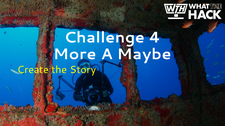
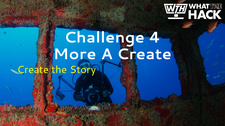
A Maybe: Maybe -> Create (144, 54)
